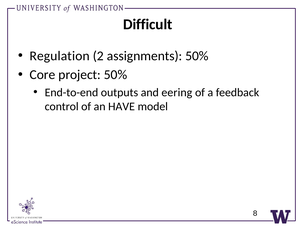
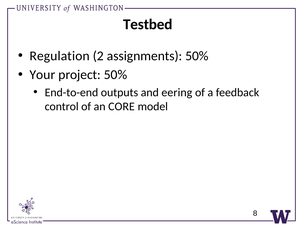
Difficult: Difficult -> Testbed (148, 24)
Core: Core -> Your (42, 75)
HAVE: HAVE -> CORE (121, 107)
